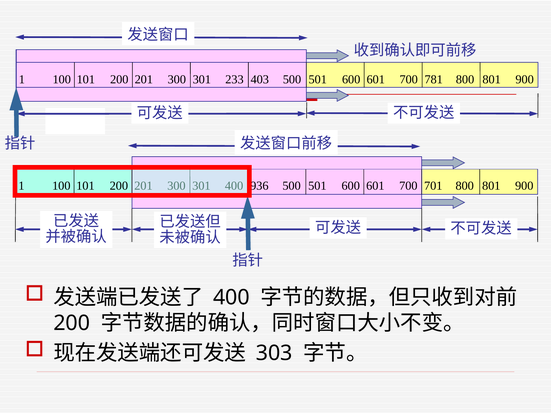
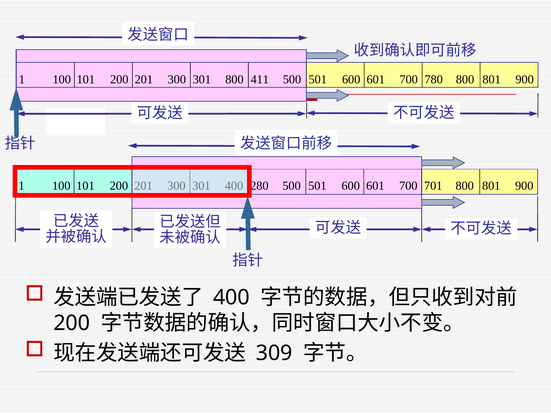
300 233: 233 -> 800 (234, 80)
403: 403 -> 411 (260, 80)
781: 781 -> 780 (434, 80)
936: 936 -> 280 (259, 186)
303: 303 -> 309 (274, 353)
